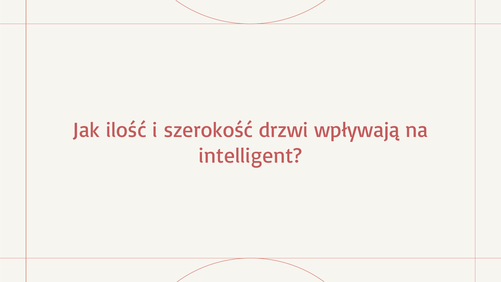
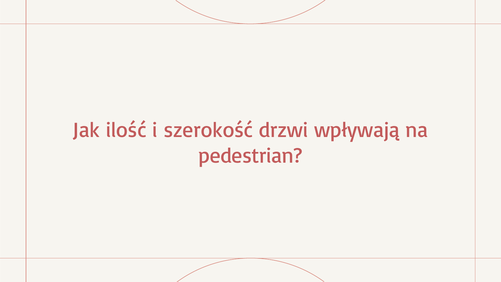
intelligent: intelligent -> pedestrian (251, 156)
